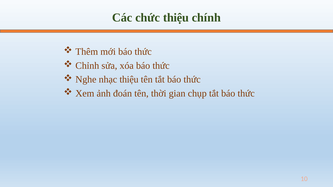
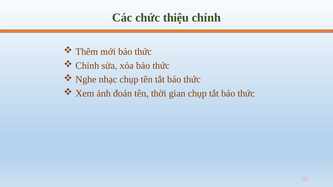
nhạc thiệu: thiệu -> chụp (129, 80)
